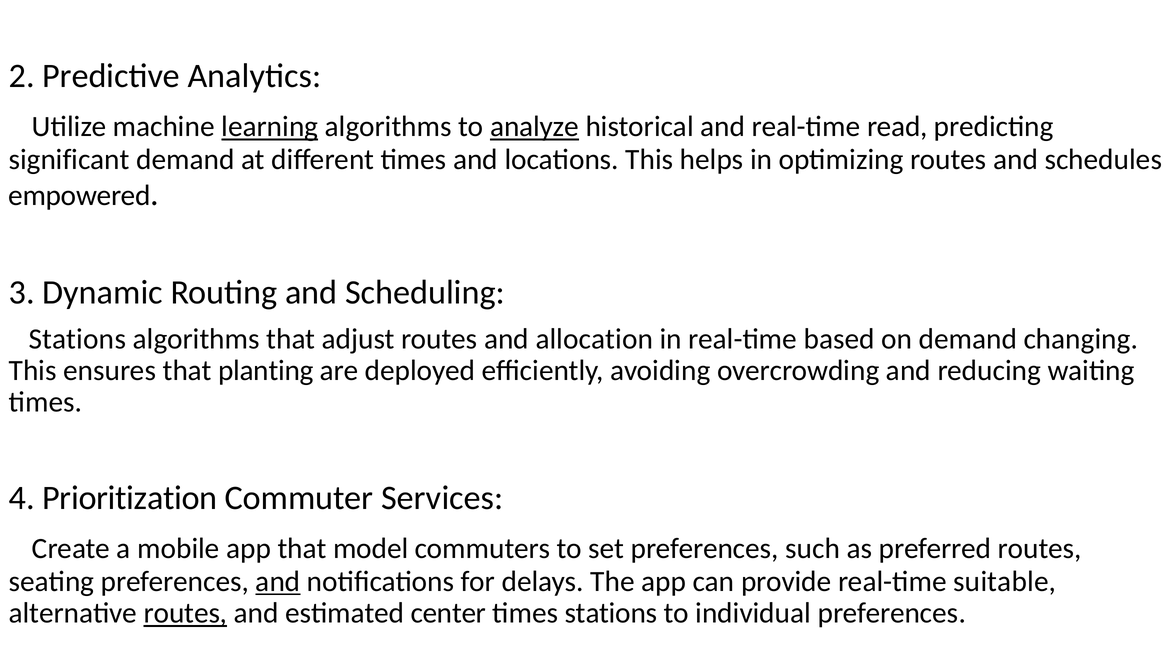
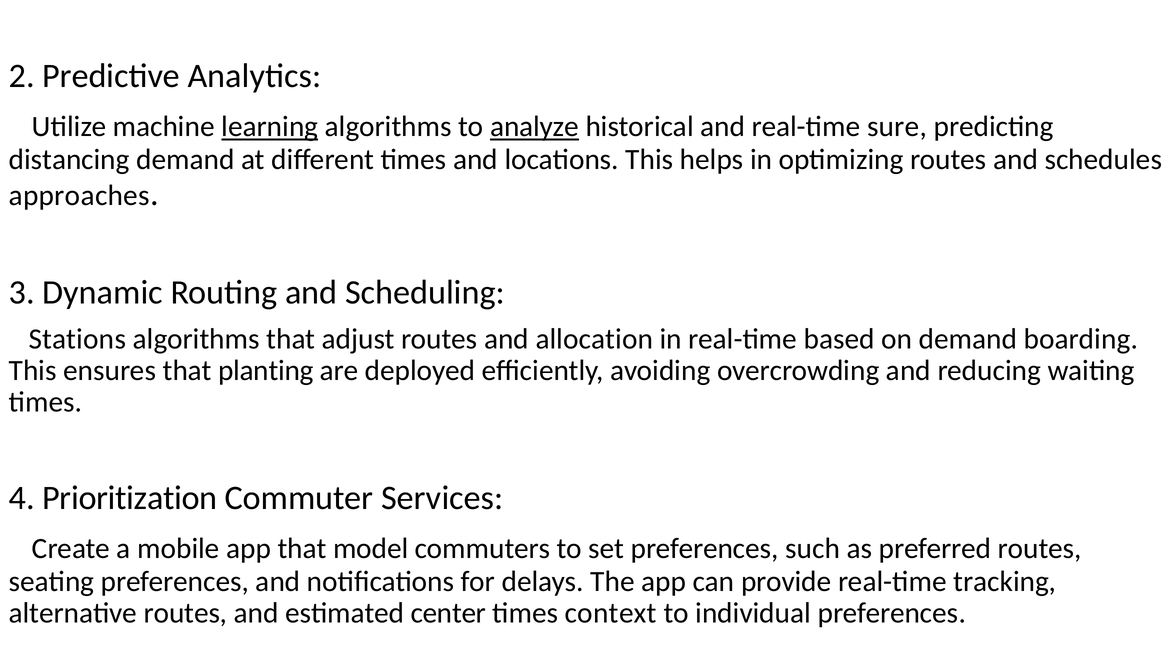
read: read -> sure (897, 127)
significant: significant -> distancing (69, 159)
empowered: empowered -> approaches (79, 195)
changing: changing -> boarding (1081, 339)
and underline: present -> none (278, 581)
suitable: suitable -> tracking (1005, 581)
routes underline: present -> none (185, 613)
times stations: stations -> context (611, 613)
